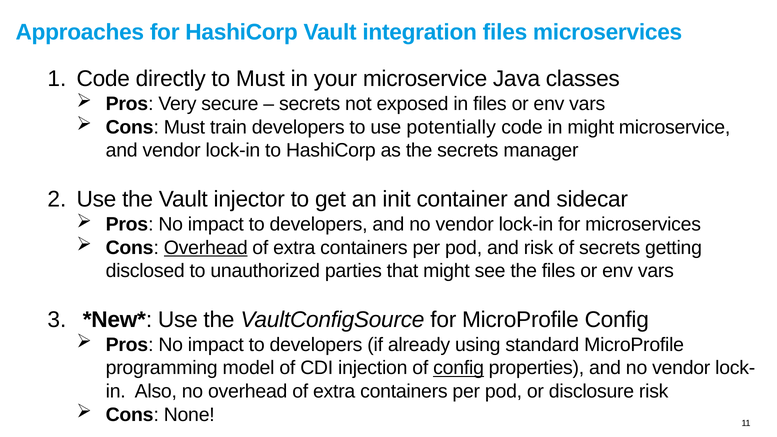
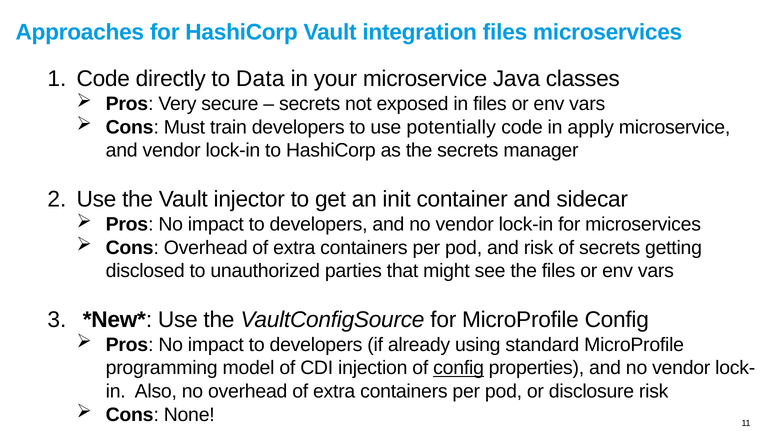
to Must: Must -> Data (260, 79)
in might: might -> apply (591, 127)
Overhead underline: present -> none (206, 248)
